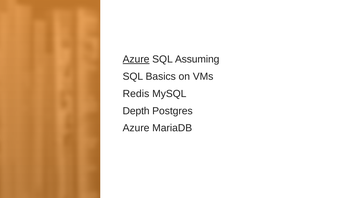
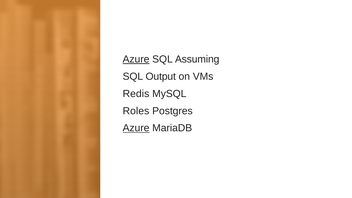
Basics: Basics -> Output (161, 76)
Depth: Depth -> Roles (136, 111)
Azure underline: none -> present (136, 128)
